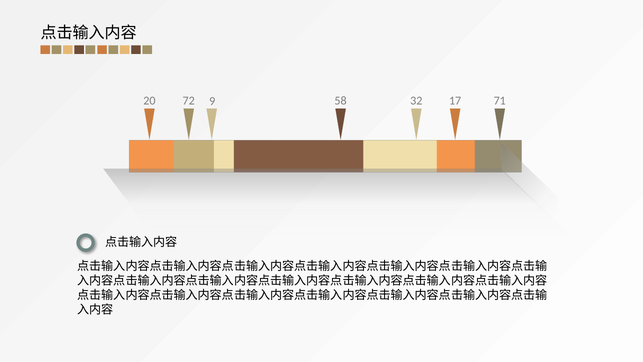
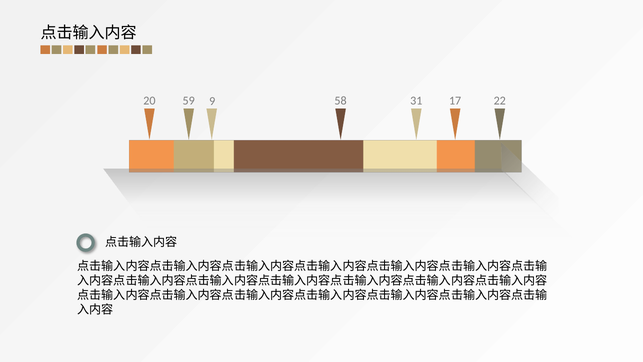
72: 72 -> 59 (189, 101)
32: 32 -> 31 (416, 101)
71: 71 -> 22 (500, 101)
